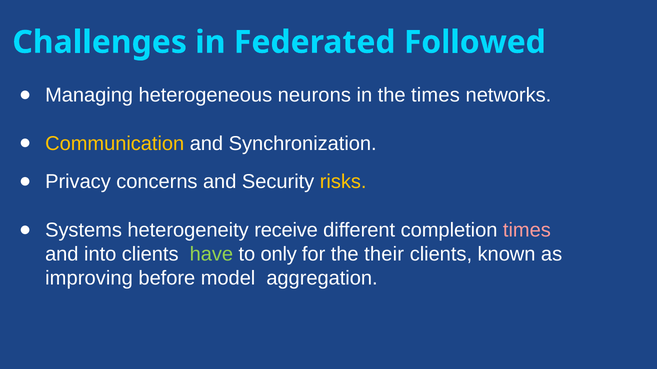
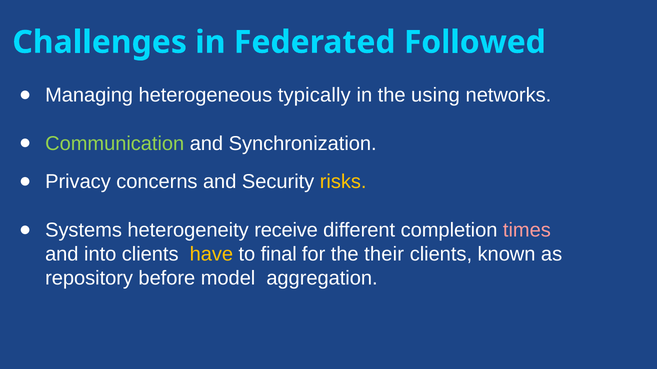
neurons: neurons -> typically (314, 96)
the times: times -> using (435, 96)
Communication colour: yellow -> light green (115, 144)
have colour: light green -> yellow (211, 255)
only: only -> final (279, 255)
improving: improving -> repository (89, 279)
